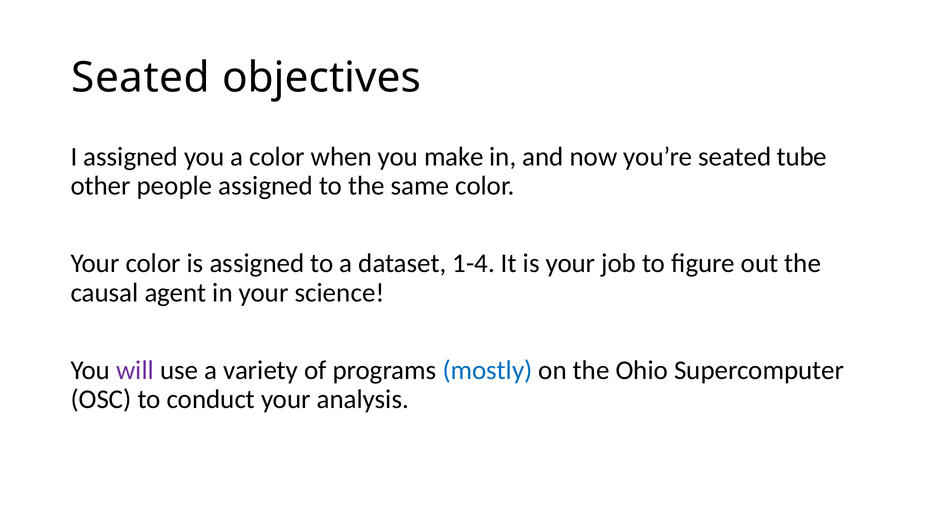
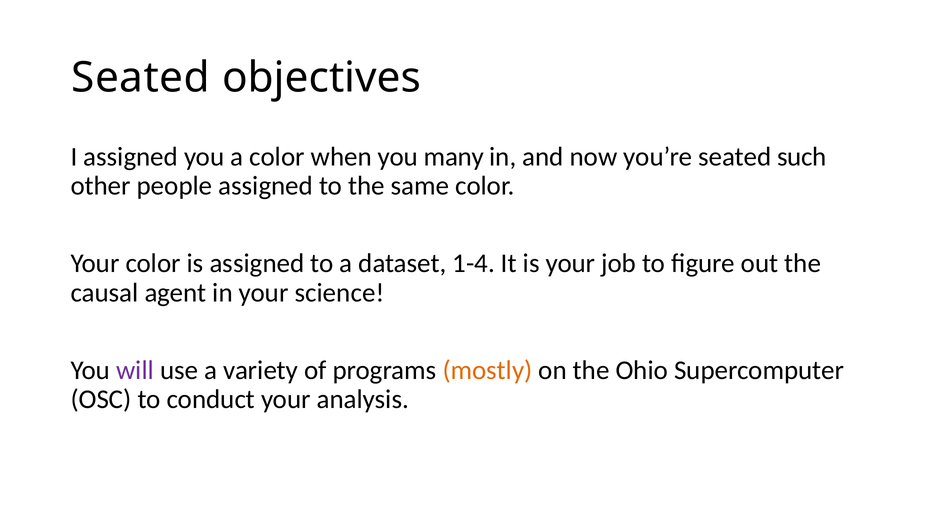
make: make -> many (454, 157)
tube: tube -> such (802, 157)
mostly colour: blue -> orange (488, 370)
